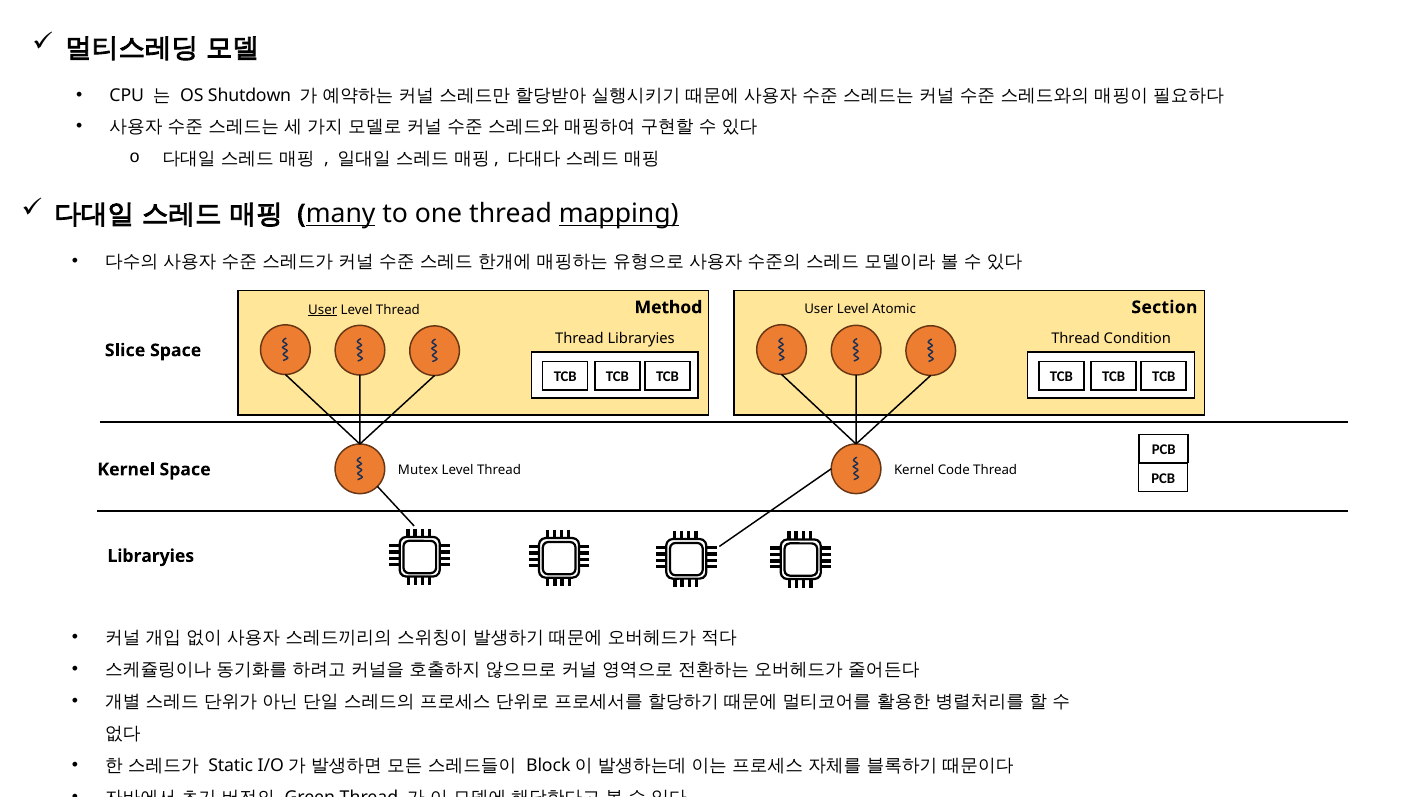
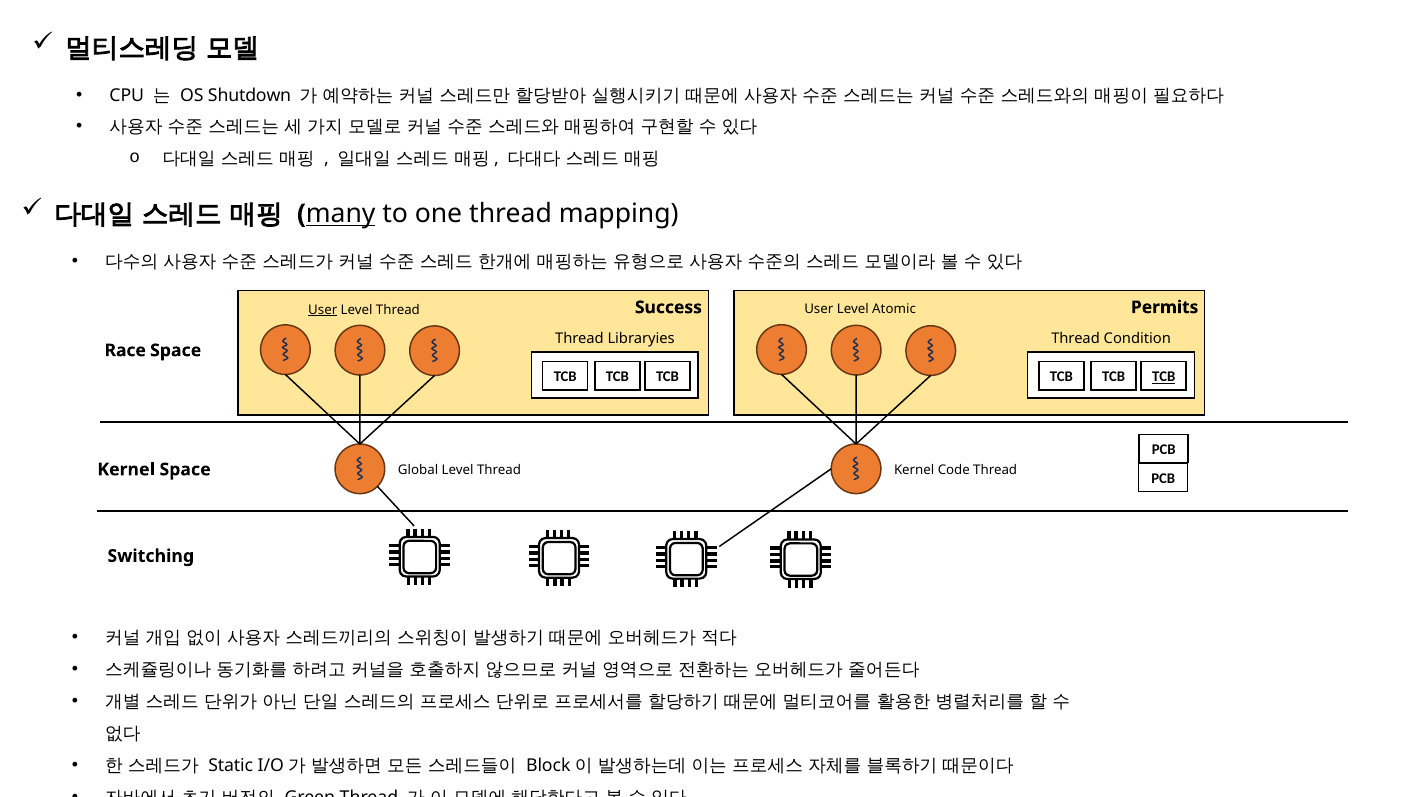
mapping underline: present -> none (619, 214)
Method: Method -> Success (668, 307)
Section: Section -> Permits (1165, 307)
Slice: Slice -> Race (125, 350)
TCB underline: none -> present (1164, 377)
Mutex: Mutex -> Global (418, 470)
Libraryies: Libraryies -> Switching (151, 556)
